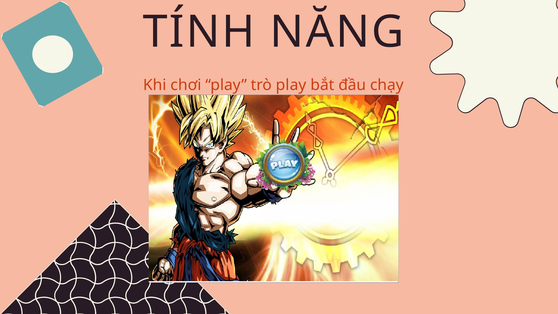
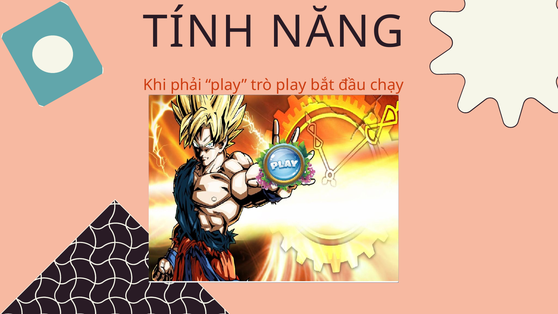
chơi: chơi -> phải (186, 85)
